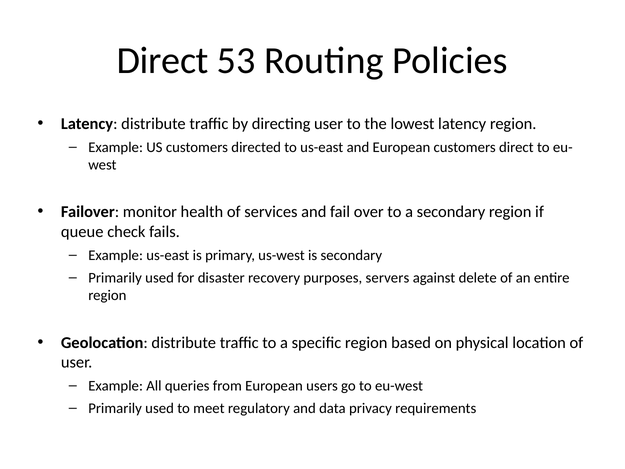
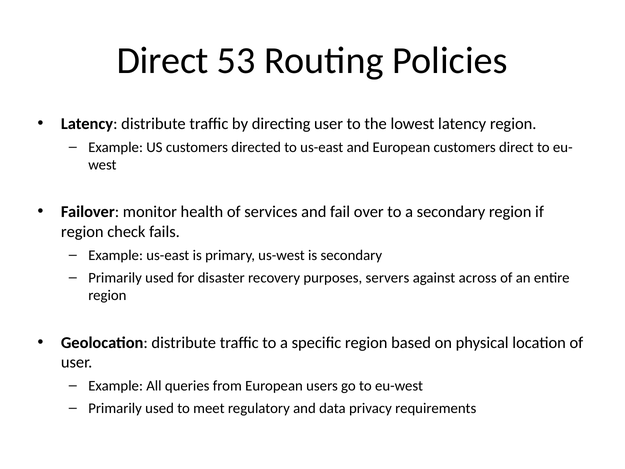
queue: queue -> region (82, 232)
delete: delete -> across (478, 278)
